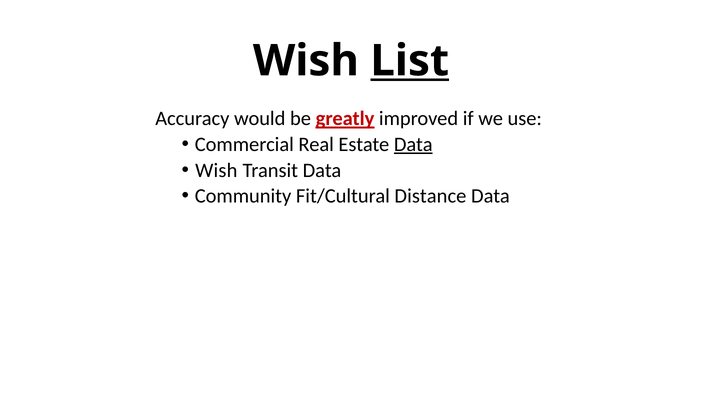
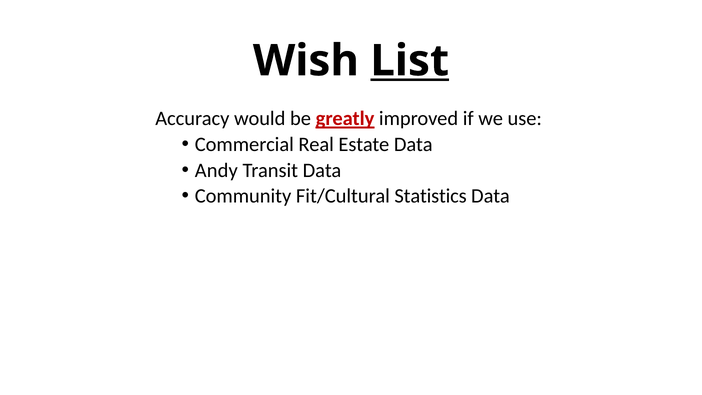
Data underline: present -> none (413, 144)
Wish: Wish -> Andy (216, 170)
Distance: Distance -> Statistics (431, 196)
